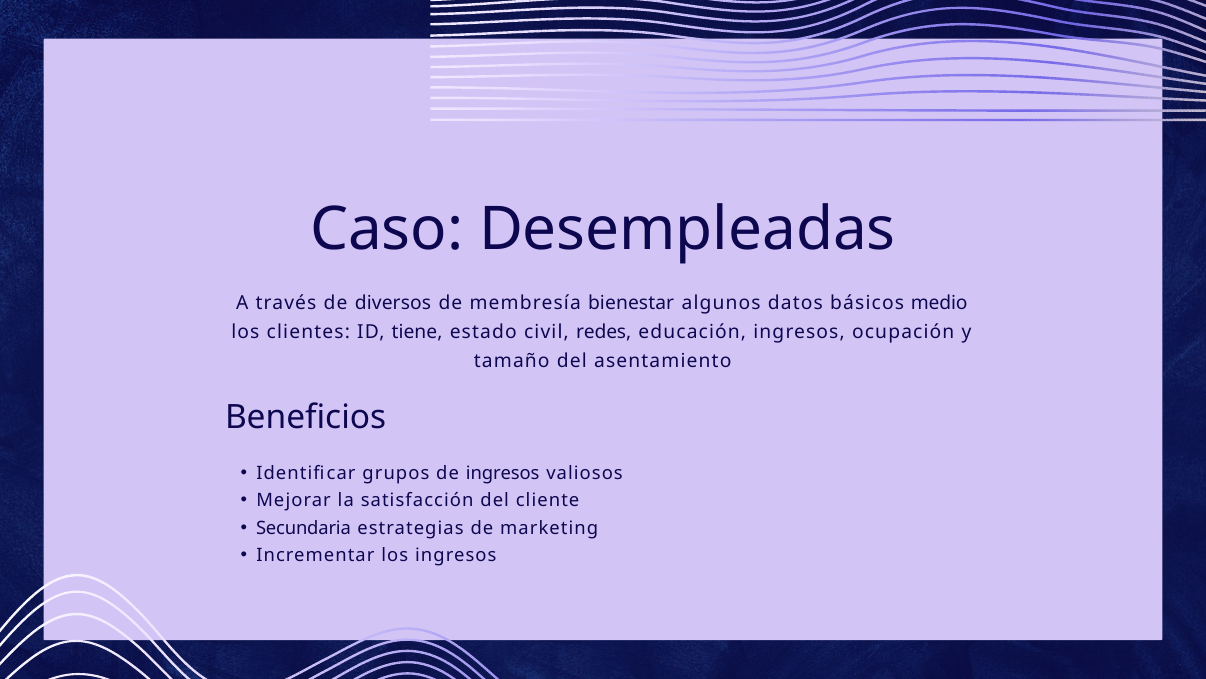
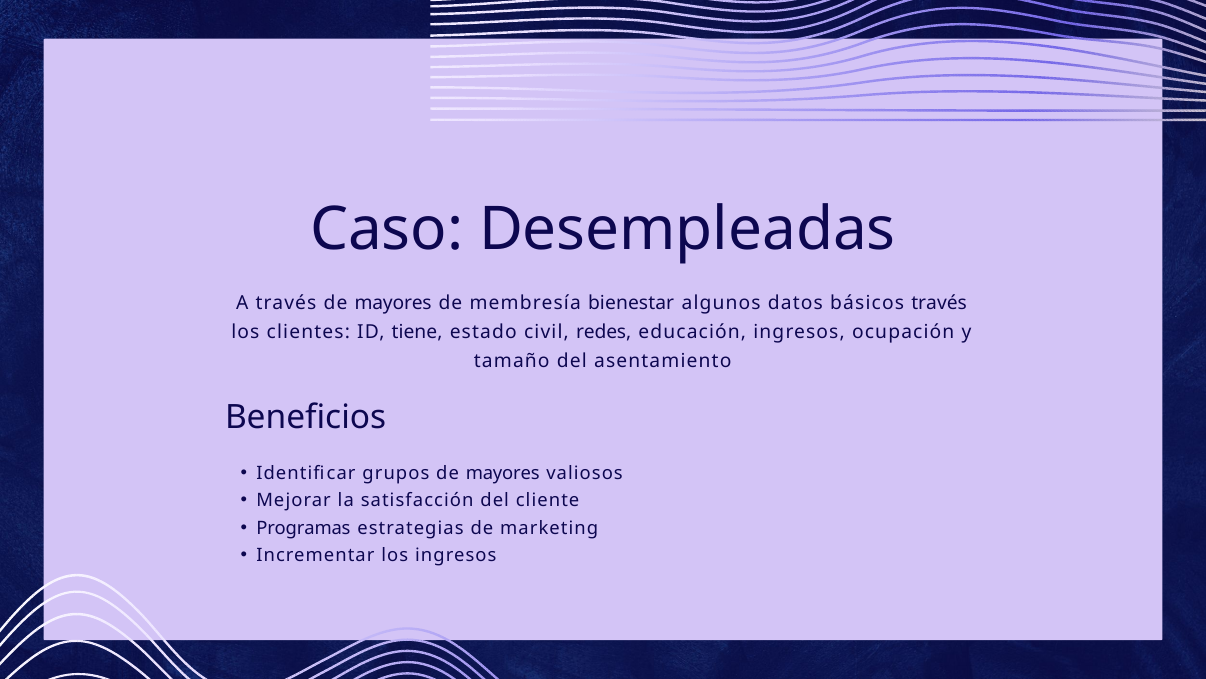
través de diversos: diversos -> mayores (393, 303)
básicos medio: medio -> través (939, 303)
grupos de ingresos: ingresos -> mayores (503, 473)
Secundaria: Secundaria -> Programas (303, 527)
